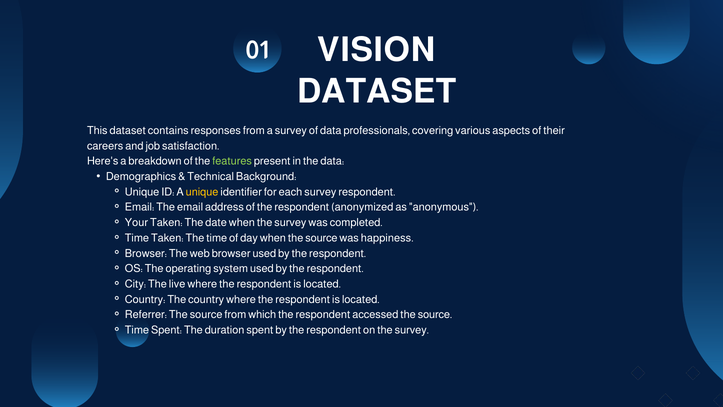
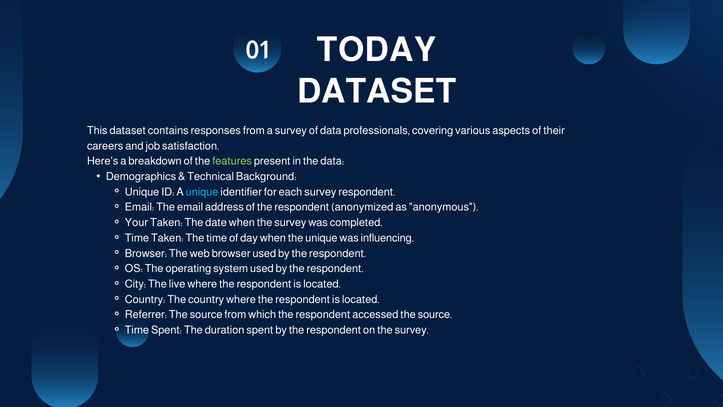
VISION: VISION -> TODAY (377, 50)
unique colour: yellow -> light blue (202, 192)
when the source: source -> unique (321, 238)
happiness: happiness -> influencing (387, 238)
